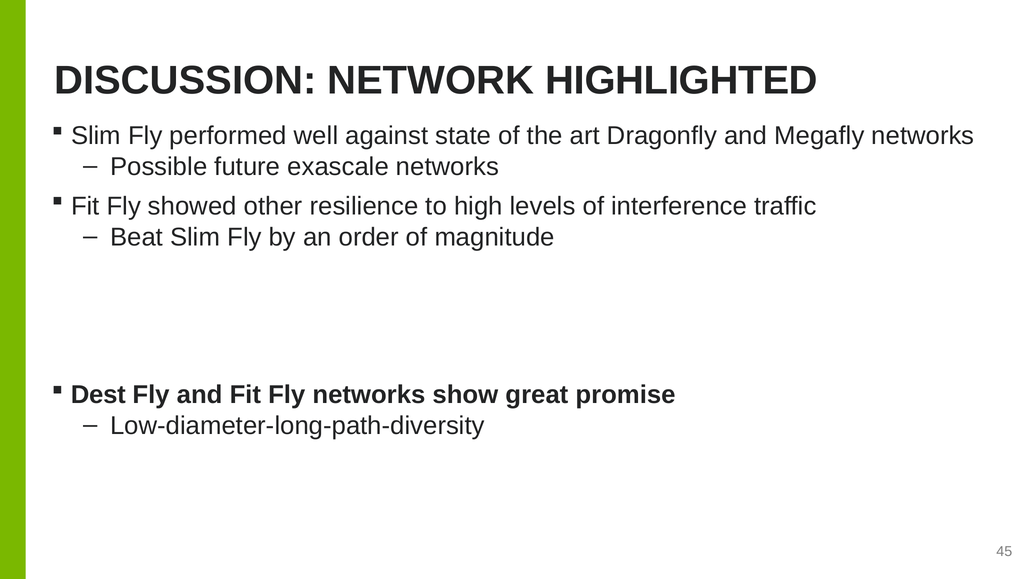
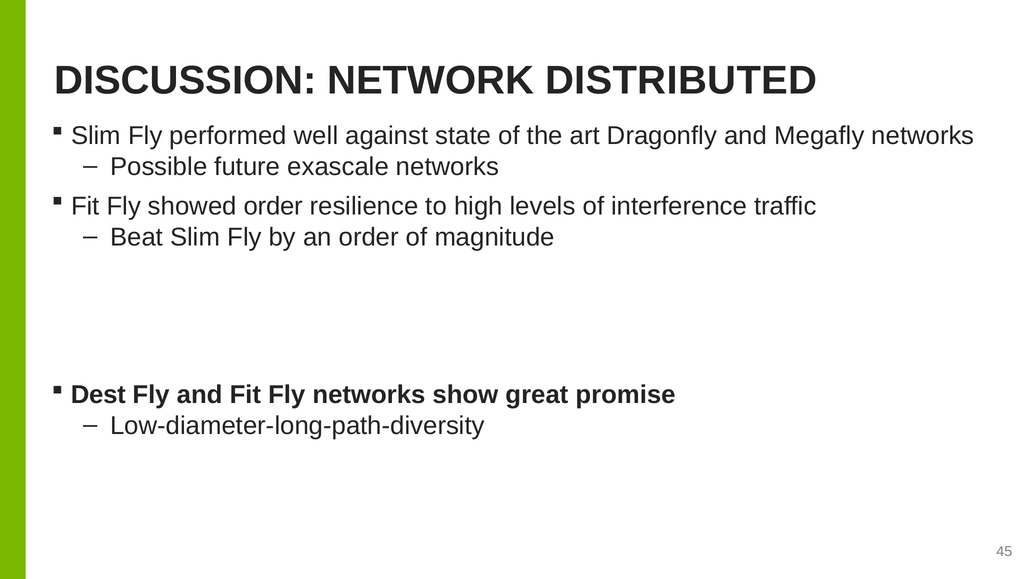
HIGHLIGHTED: HIGHLIGHTED -> DISTRIBUTED (681, 81)
showed other: other -> order (273, 206)
